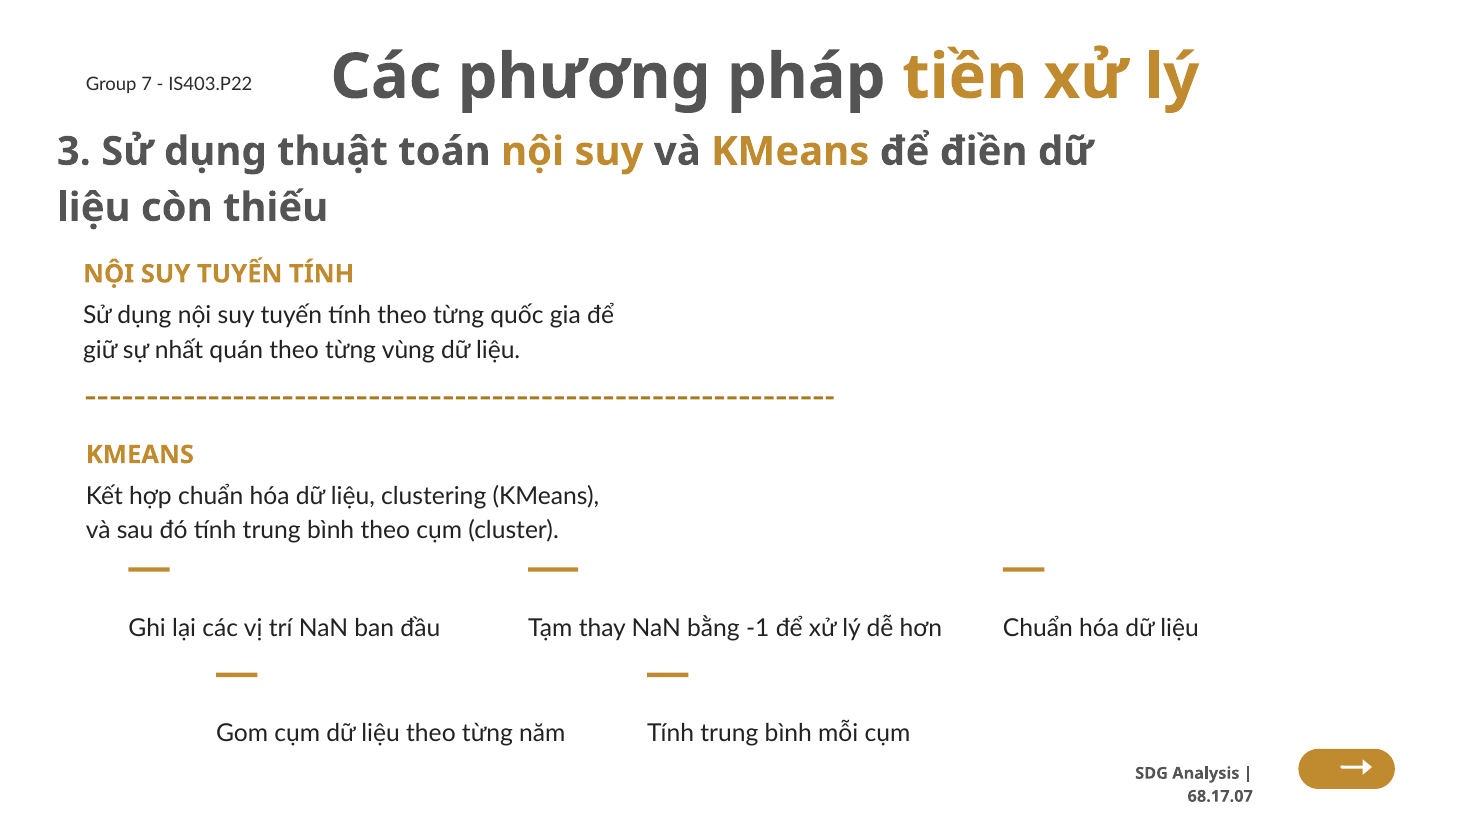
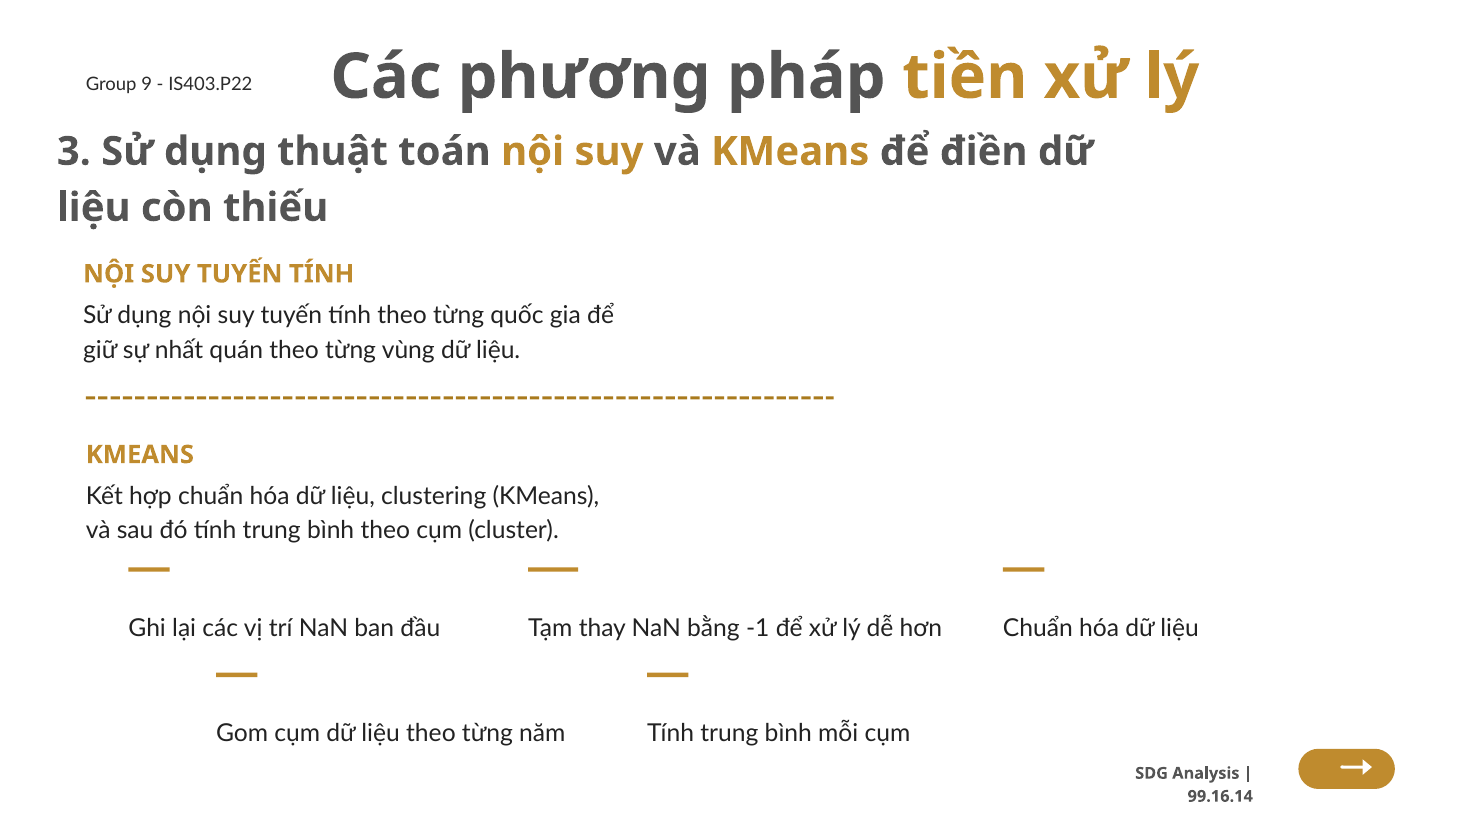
7: 7 -> 9 (147, 84)
68.17.07: 68.17.07 -> 99.16.14 (1220, 796)
